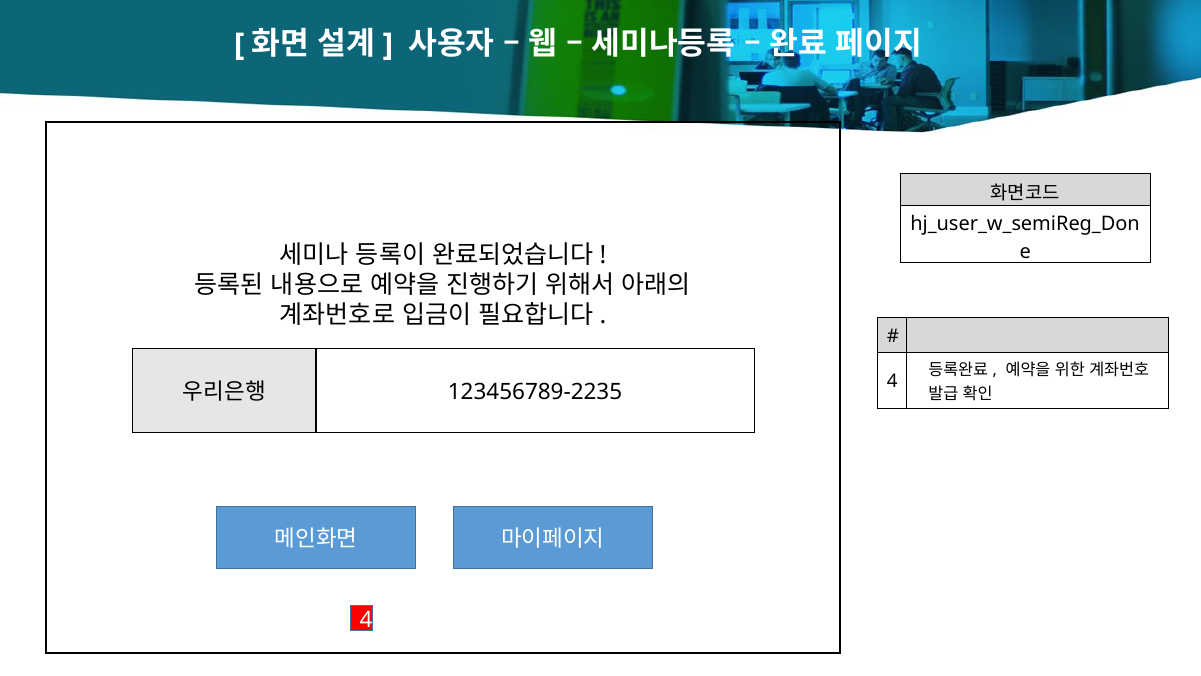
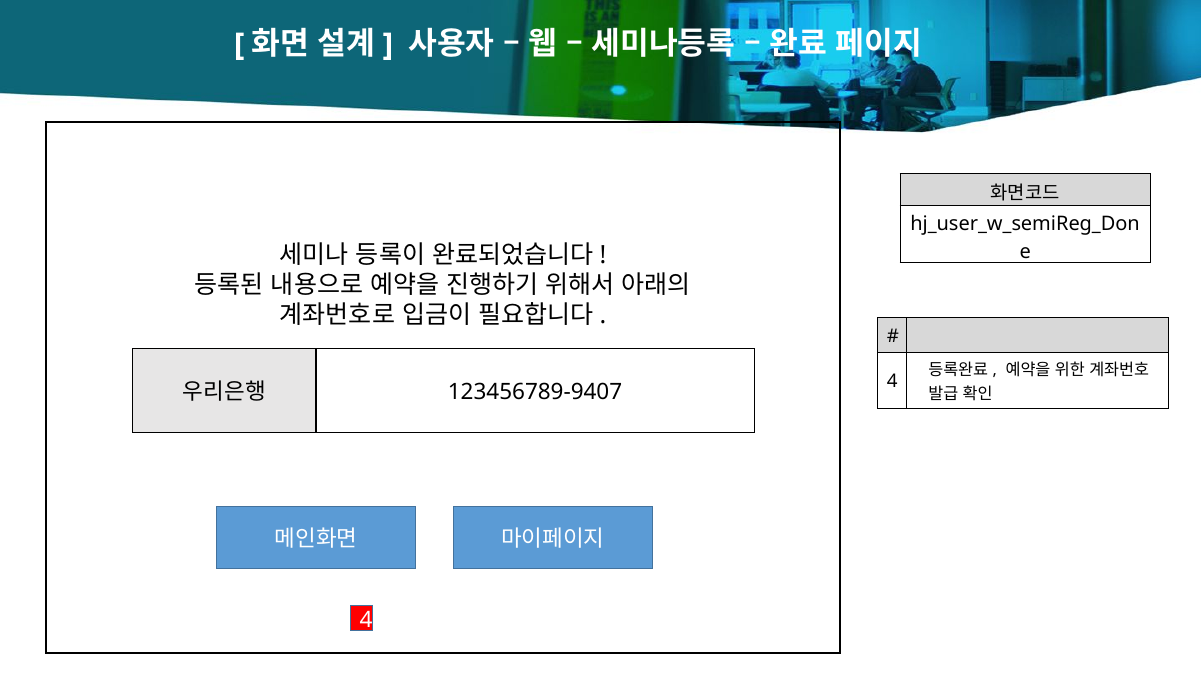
123456789-2235: 123456789-2235 -> 123456789-9407 (535, 392)
